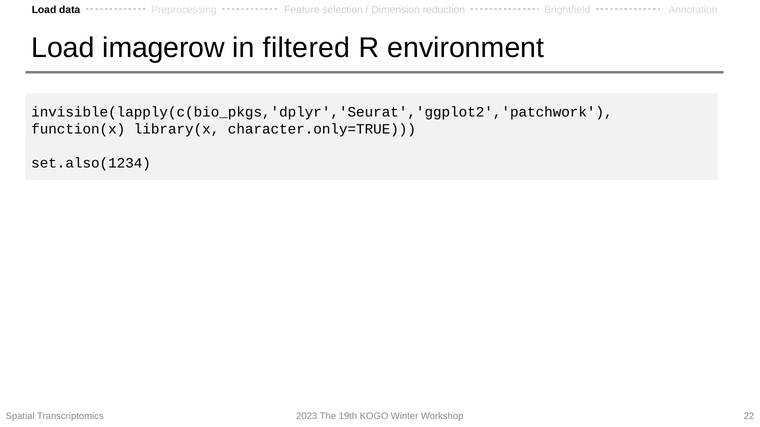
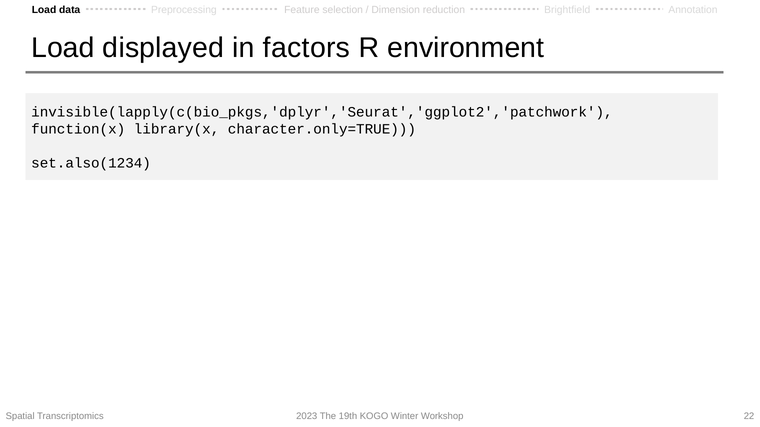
imagerow: imagerow -> displayed (163, 48)
filtered: filtered -> factors (307, 48)
